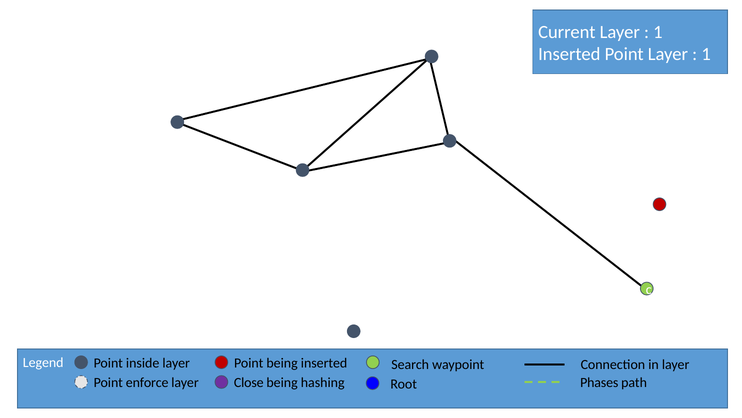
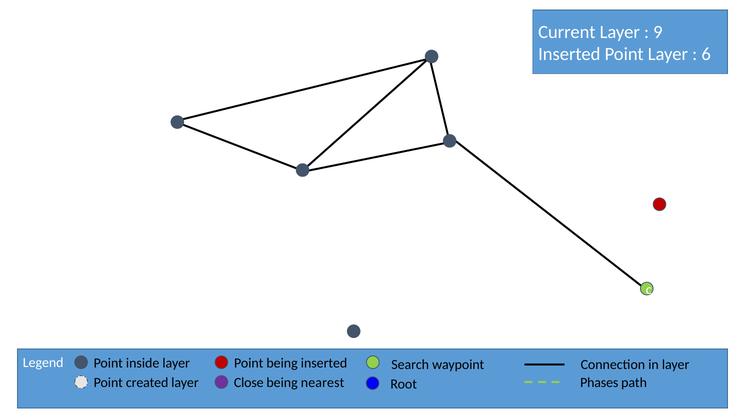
1: 1 -> 9 (658, 32)
1: 1 -> 6 (706, 54)
enforce: enforce -> created (147, 382)
hashing: hashing -> nearest (323, 382)
